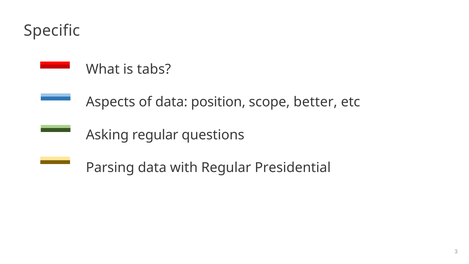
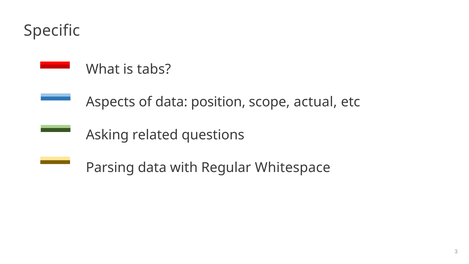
better: better -> actual (315, 102)
Asking regular: regular -> related (155, 135)
Presidential: Presidential -> Whitespace (293, 168)
